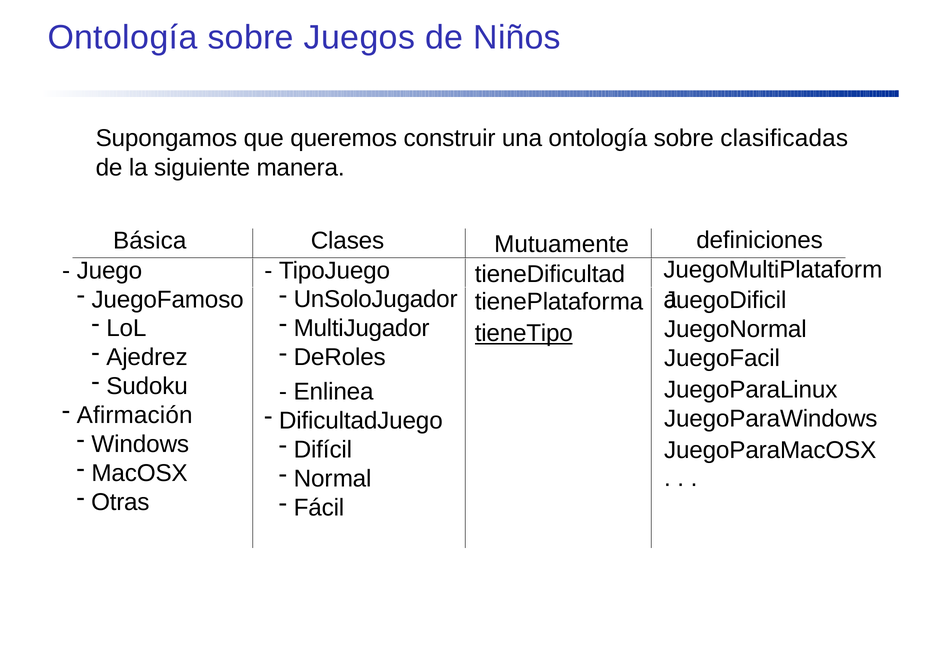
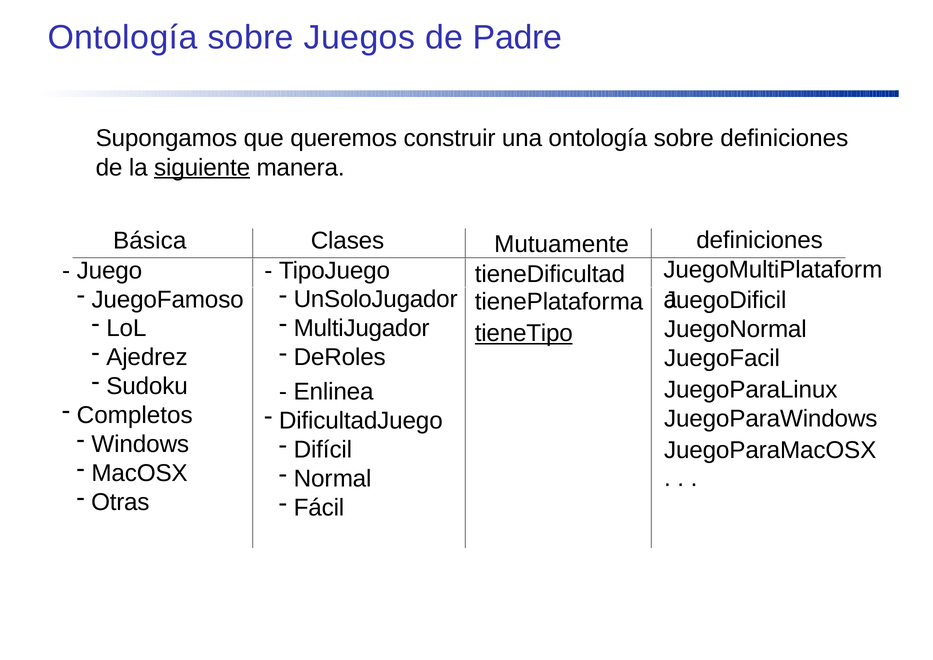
Niños: Niños -> Padre (517, 37)
sobre clasificadas: clasificadas -> definiciones (784, 138)
siguiente underline: none -> present (202, 167)
Afirmación: Afirmación -> Completos (135, 415)
